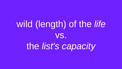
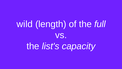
life: life -> full (100, 24)
